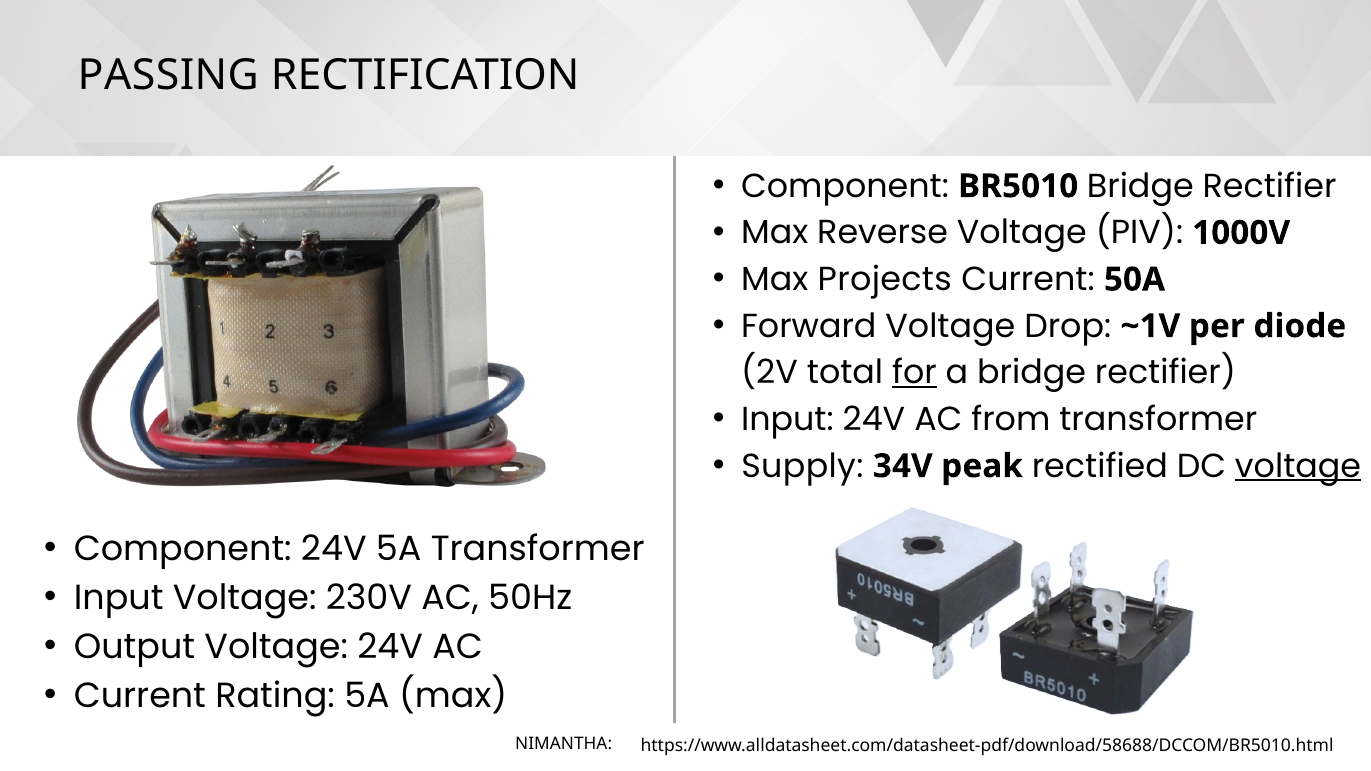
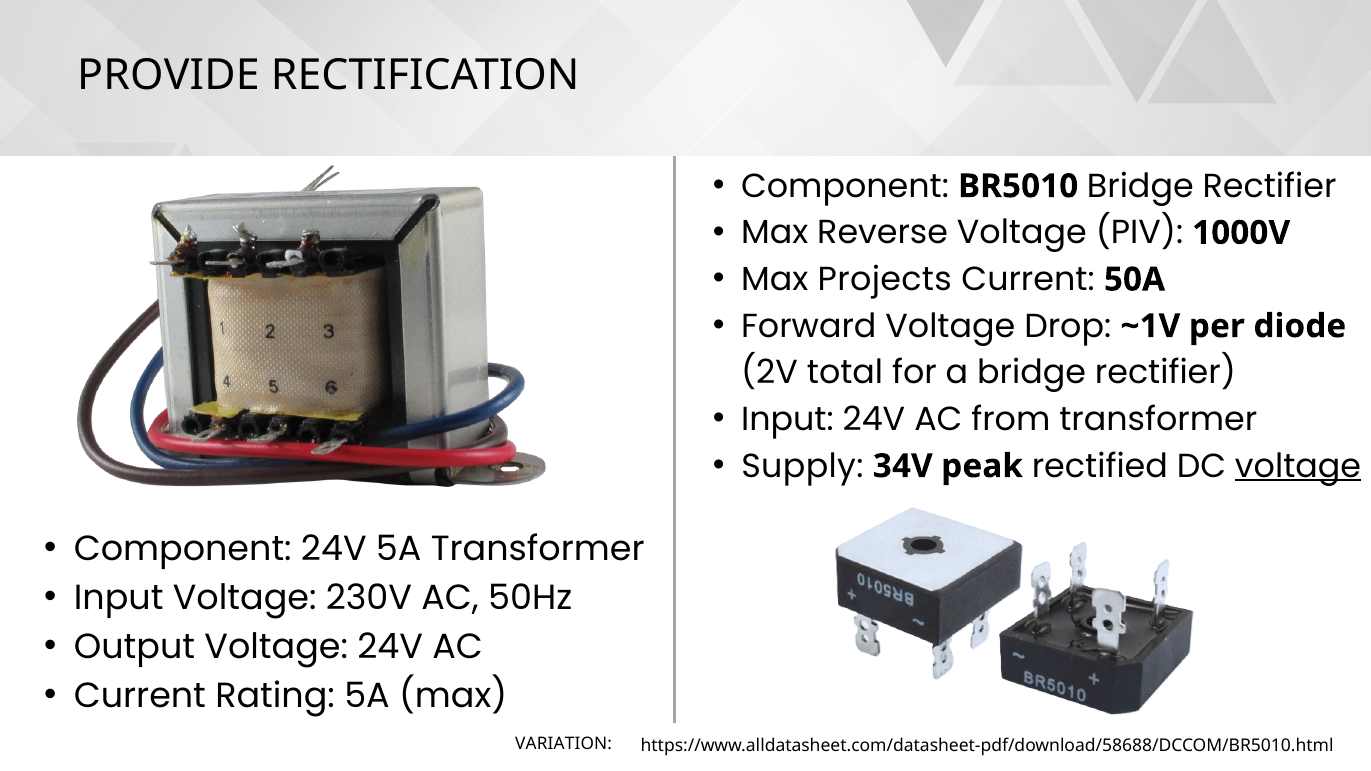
PASSING: PASSING -> PROVIDE (168, 75)
for underline: present -> none (914, 373)
NIMANTHA: NIMANTHA -> VARIATION (564, 744)
